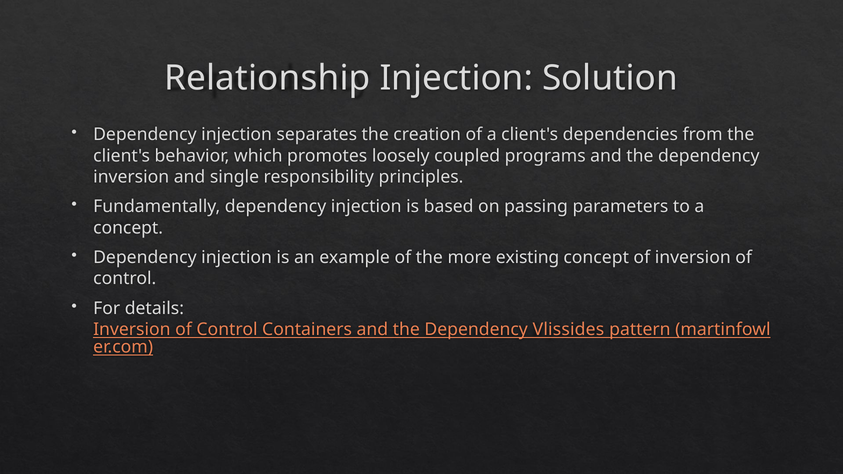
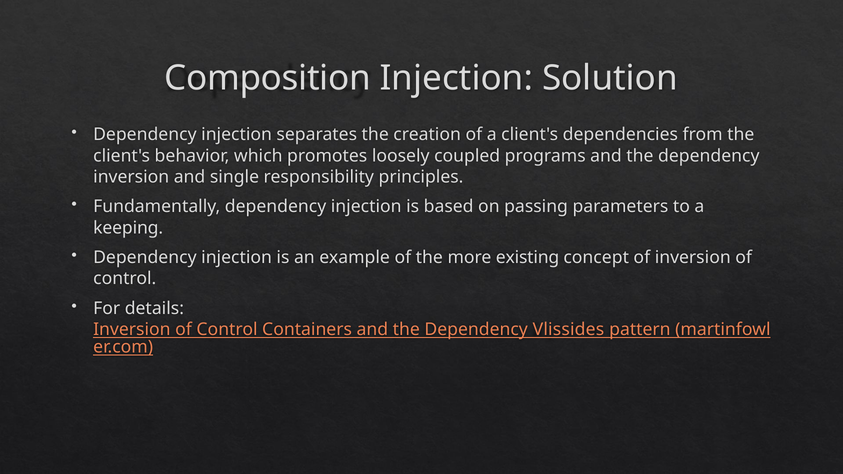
Relationship: Relationship -> Composition (268, 78)
concept: concept -> keeping (128, 228)
